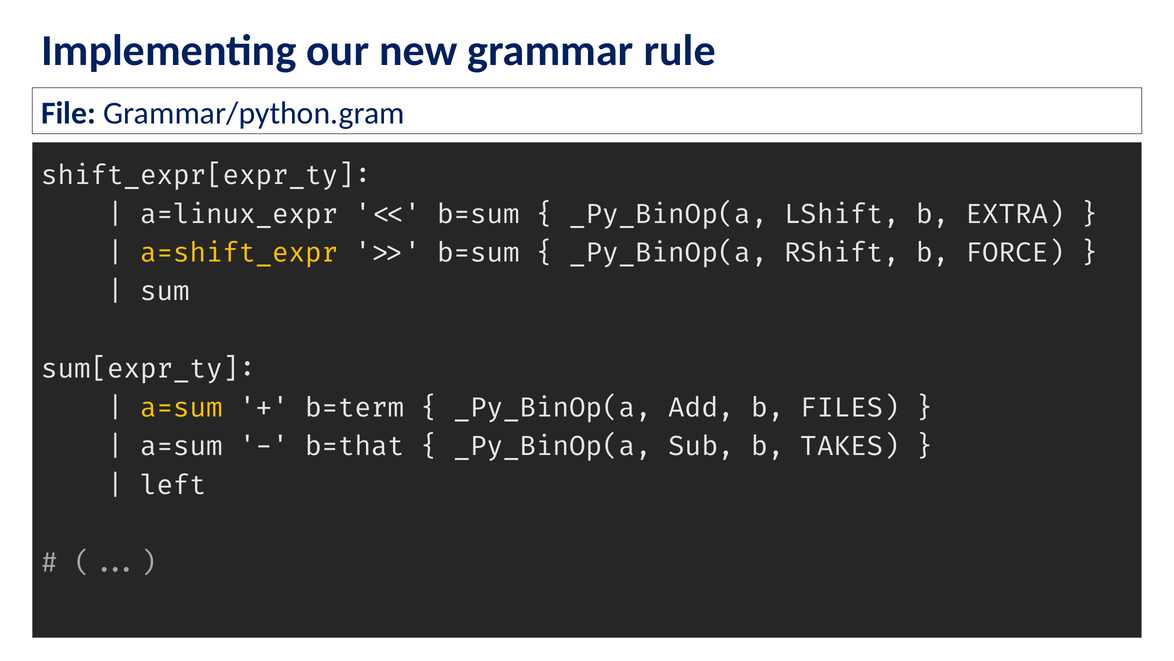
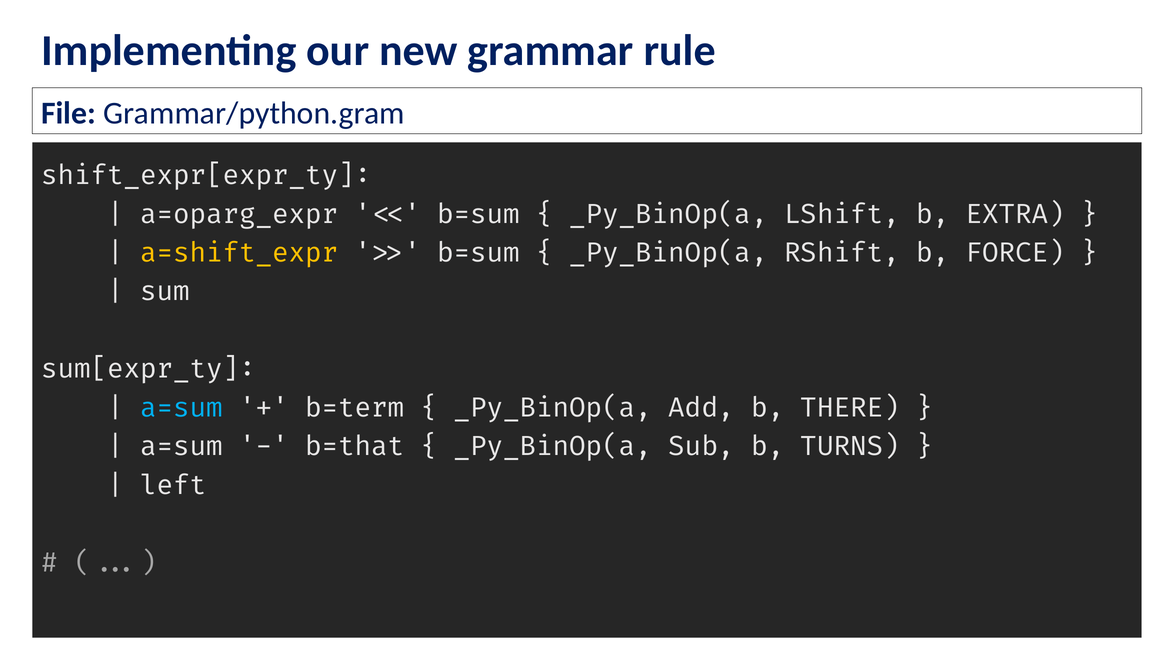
a=linux_expr: a=linux_expr -> a=oparg_expr (239, 214)
a=sum colour: yellow -> light blue (181, 407)
FILES: FILES -> THERE (850, 407)
TAKES: TAKES -> TURNS (850, 446)
